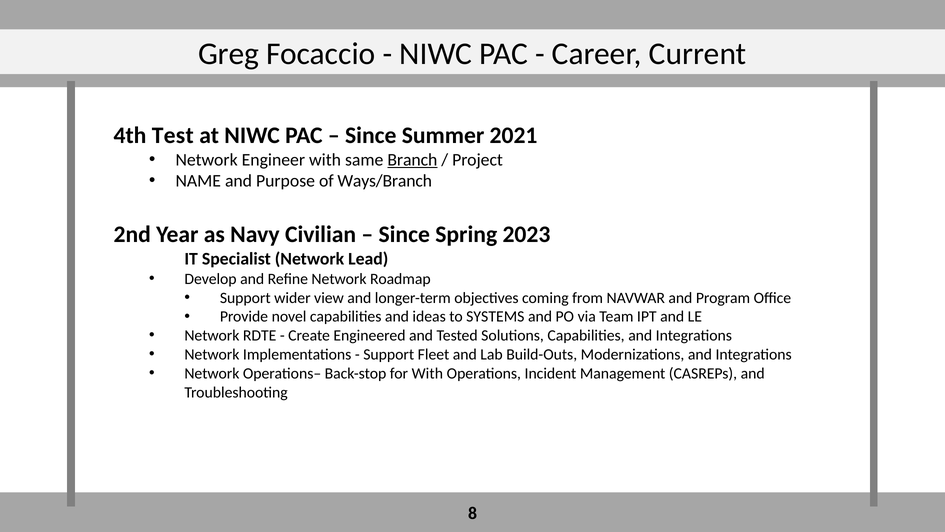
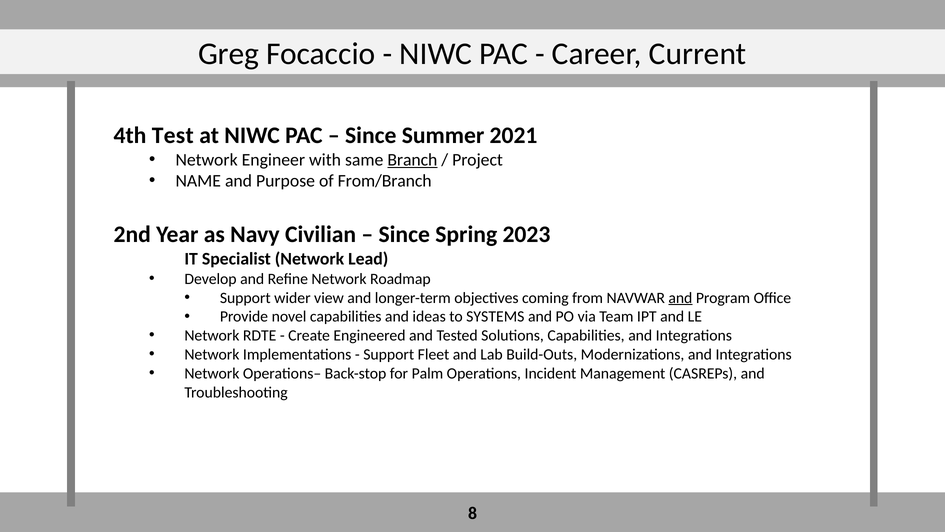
Ways/Branch: Ways/Branch -> From/Branch (385, 181)
and underline: none -> present (680, 298)
for With: With -> Palm (427, 373)
